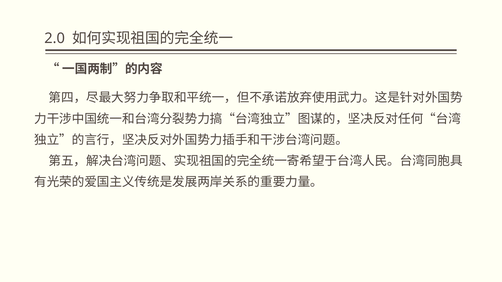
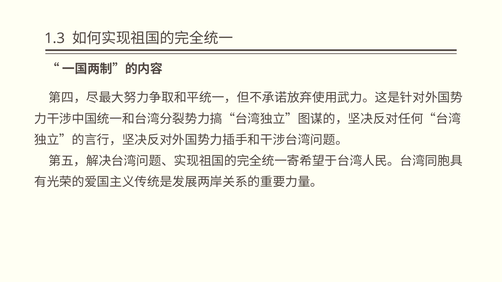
2.0: 2.0 -> 1.3 (55, 38)
